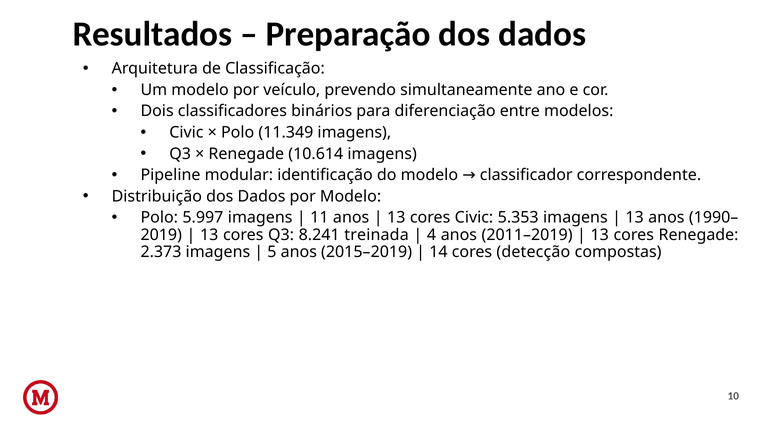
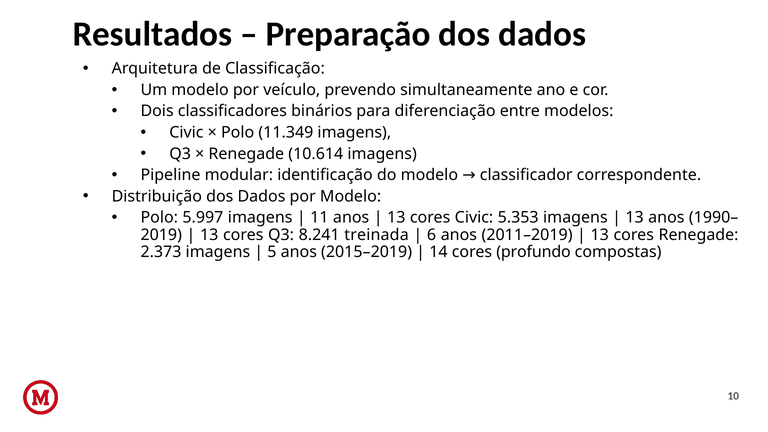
4: 4 -> 6 (432, 235)
detecção: detecção -> profundo (534, 252)
